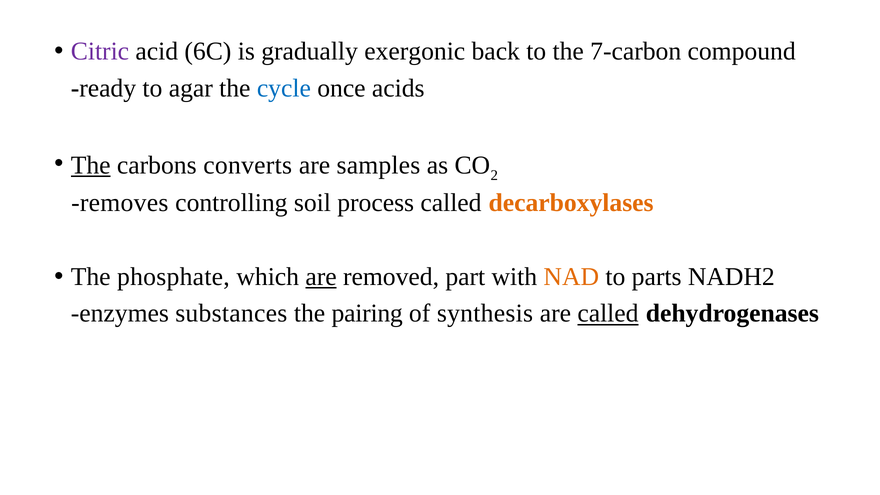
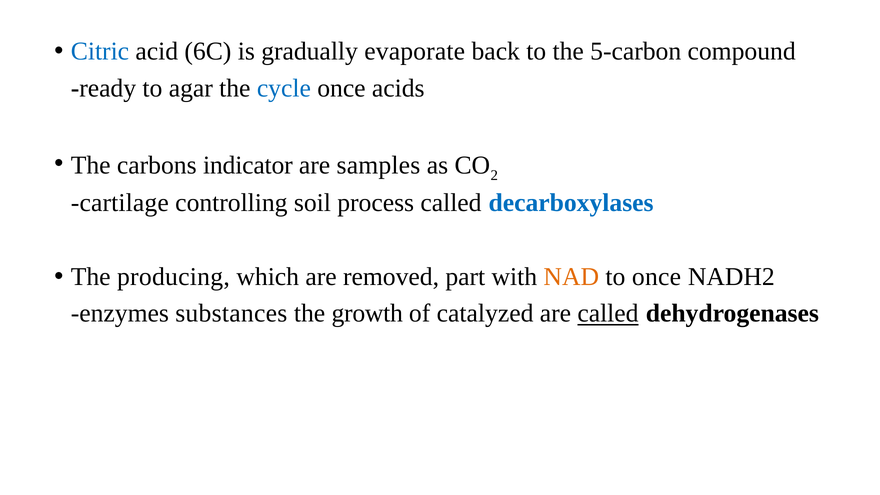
Citric colour: purple -> blue (100, 51)
exergonic: exergonic -> evaporate (415, 51)
7-carbon: 7-carbon -> 5-carbon (636, 51)
The underline: present -> none (91, 165)
converts: converts -> indicator (248, 165)
removes: removes -> cartilage (120, 203)
decarboxylases colour: orange -> blue (571, 203)
phosphate: phosphate -> producing (173, 277)
are underline: present -> none (321, 277)
to parts: parts -> once (657, 277)
pairing: pairing -> growth (367, 313)
synthesis: synthesis -> catalyzed (485, 313)
